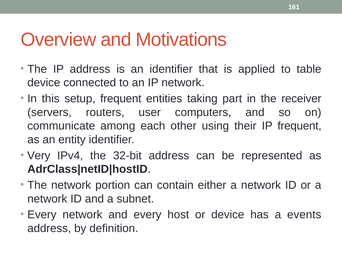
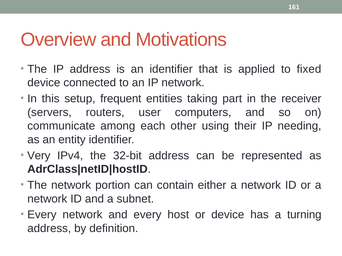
table: table -> fixed (309, 69)
IP frequent: frequent -> needing (299, 126)
events: events -> turning (304, 215)
